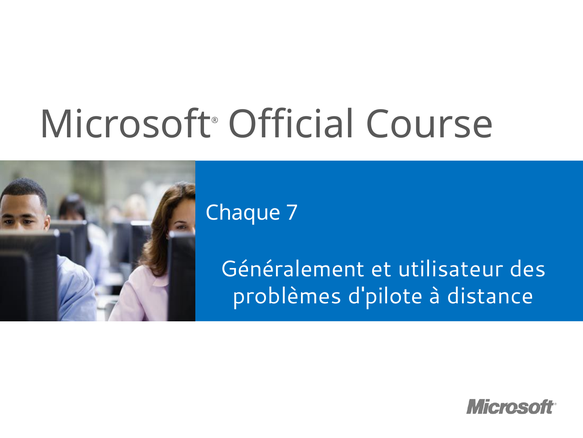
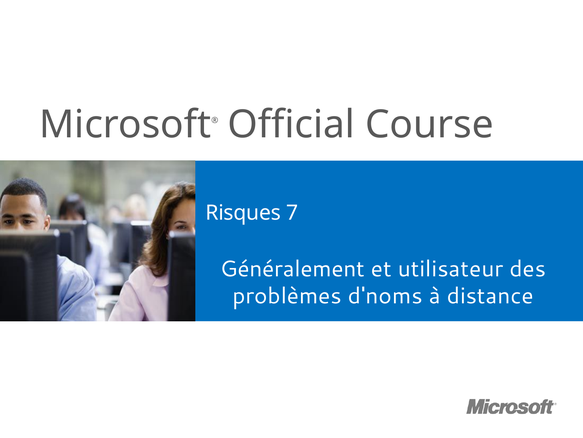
Chaque: Chaque -> Risques (243, 212)
d'pilote: d'pilote -> d'noms (385, 296)
